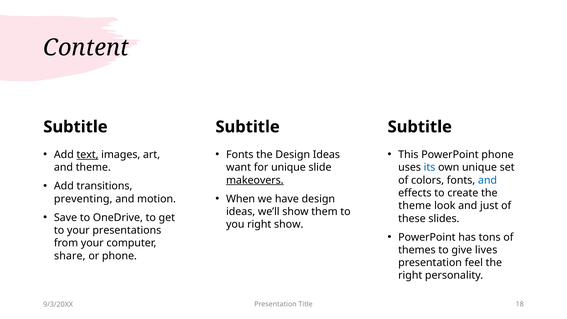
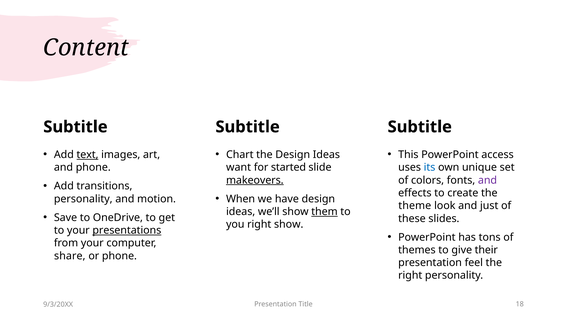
Fonts: Fonts -> Chart (240, 155)
PowerPoint phone: phone -> access (498, 155)
and theme: theme -> phone (93, 167)
for unique: unique -> started (288, 167)
and colour: blue -> purple (487, 180)
preventing: preventing -> personality (83, 199)
them underline: none -> present (324, 212)
presentations underline: none -> present (127, 230)
lives: lives -> their (486, 250)
